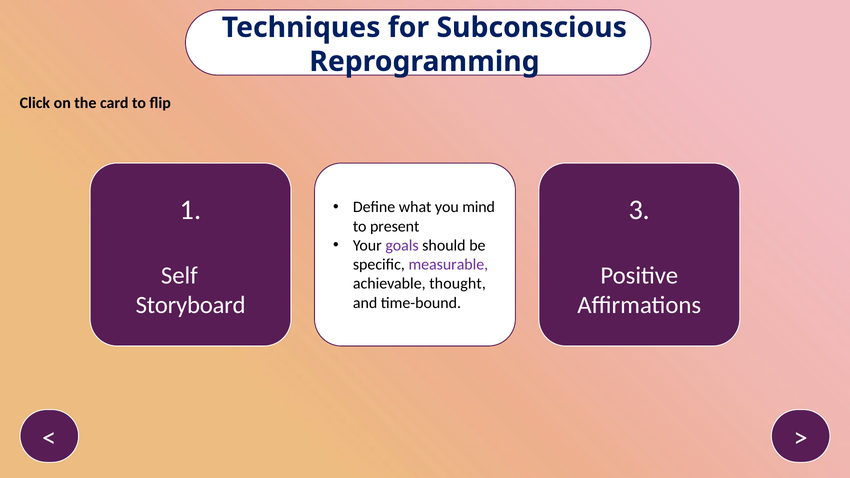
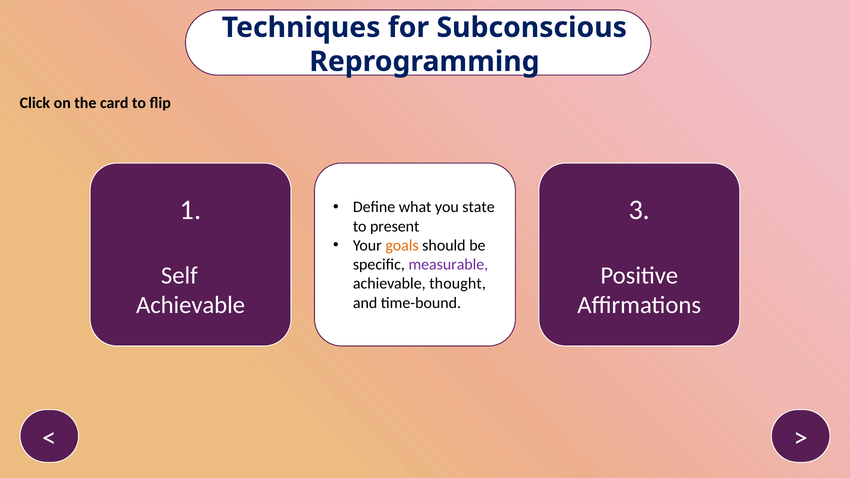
mind: mind -> state (479, 207)
goals colour: purple -> orange (402, 245)
Storyboard: Storyboard -> Achievable (191, 305)
